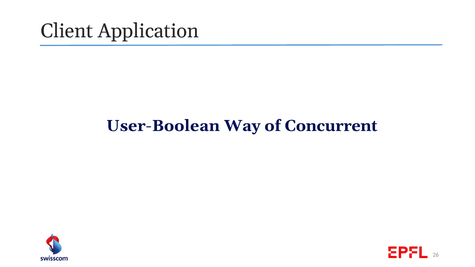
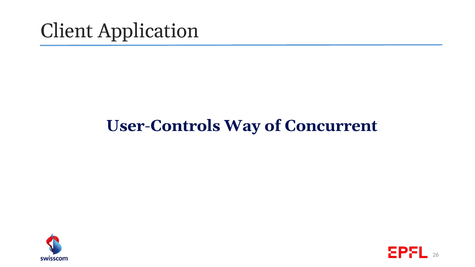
User-Boolean: User-Boolean -> User-Controls (163, 126)
